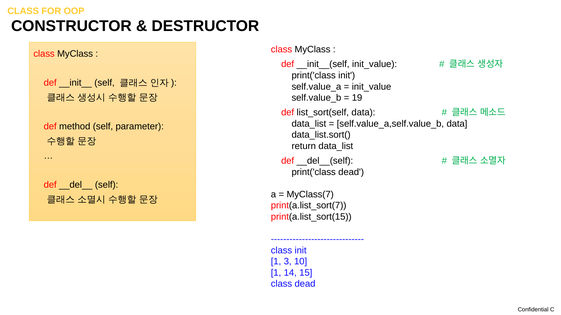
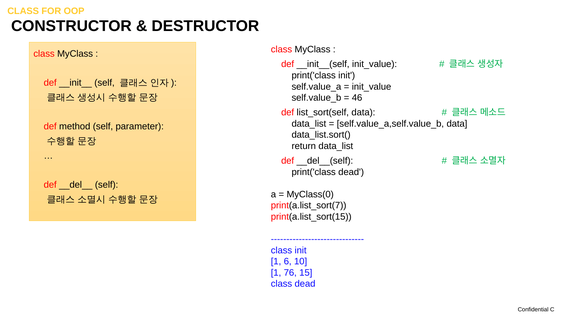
19: 19 -> 46 (357, 98)
MyClass(7: MyClass(7 -> MyClass(0 (310, 195)
3: 3 -> 6 (288, 262)
14: 14 -> 76 (290, 273)
